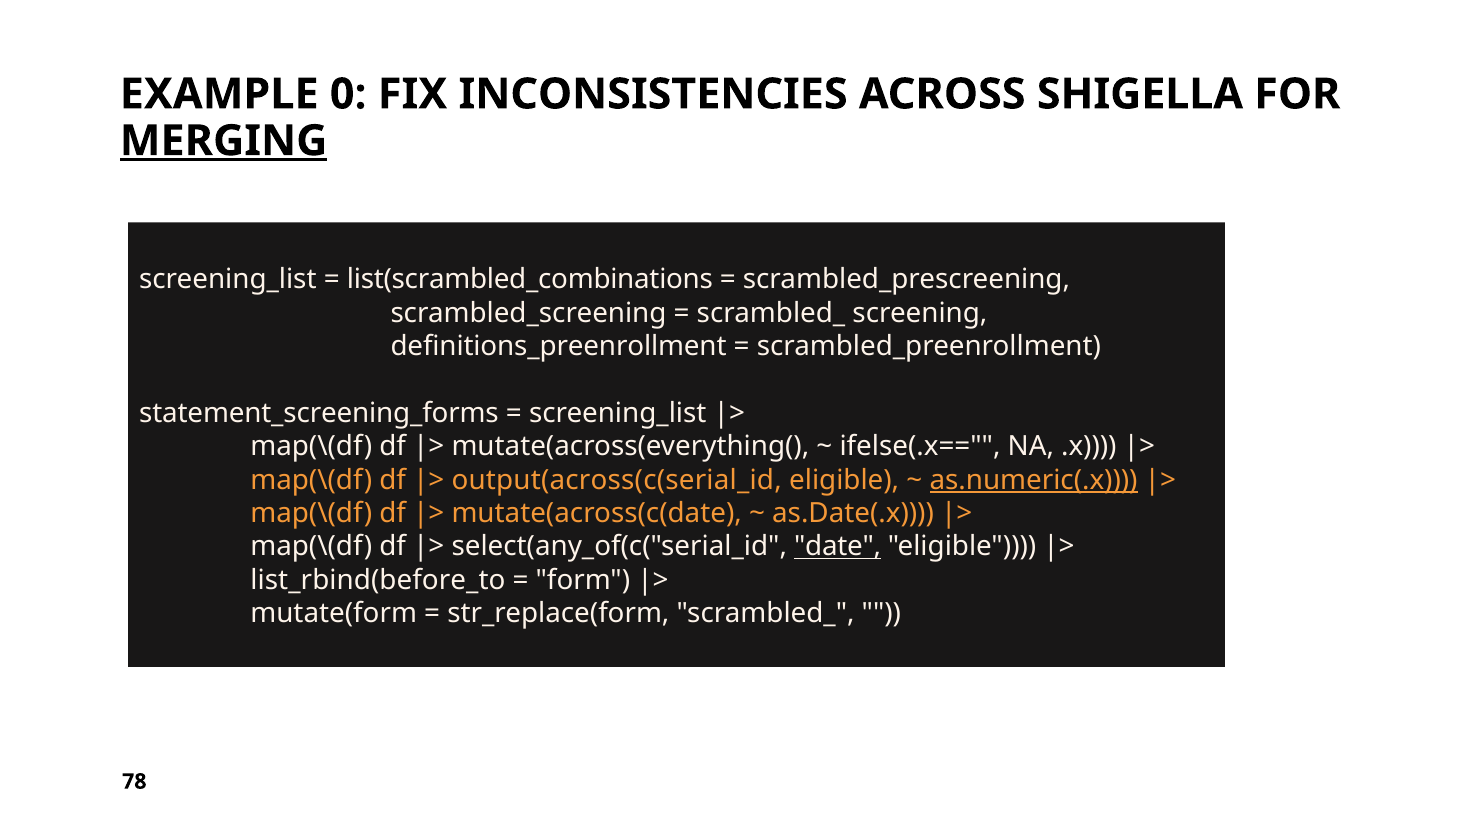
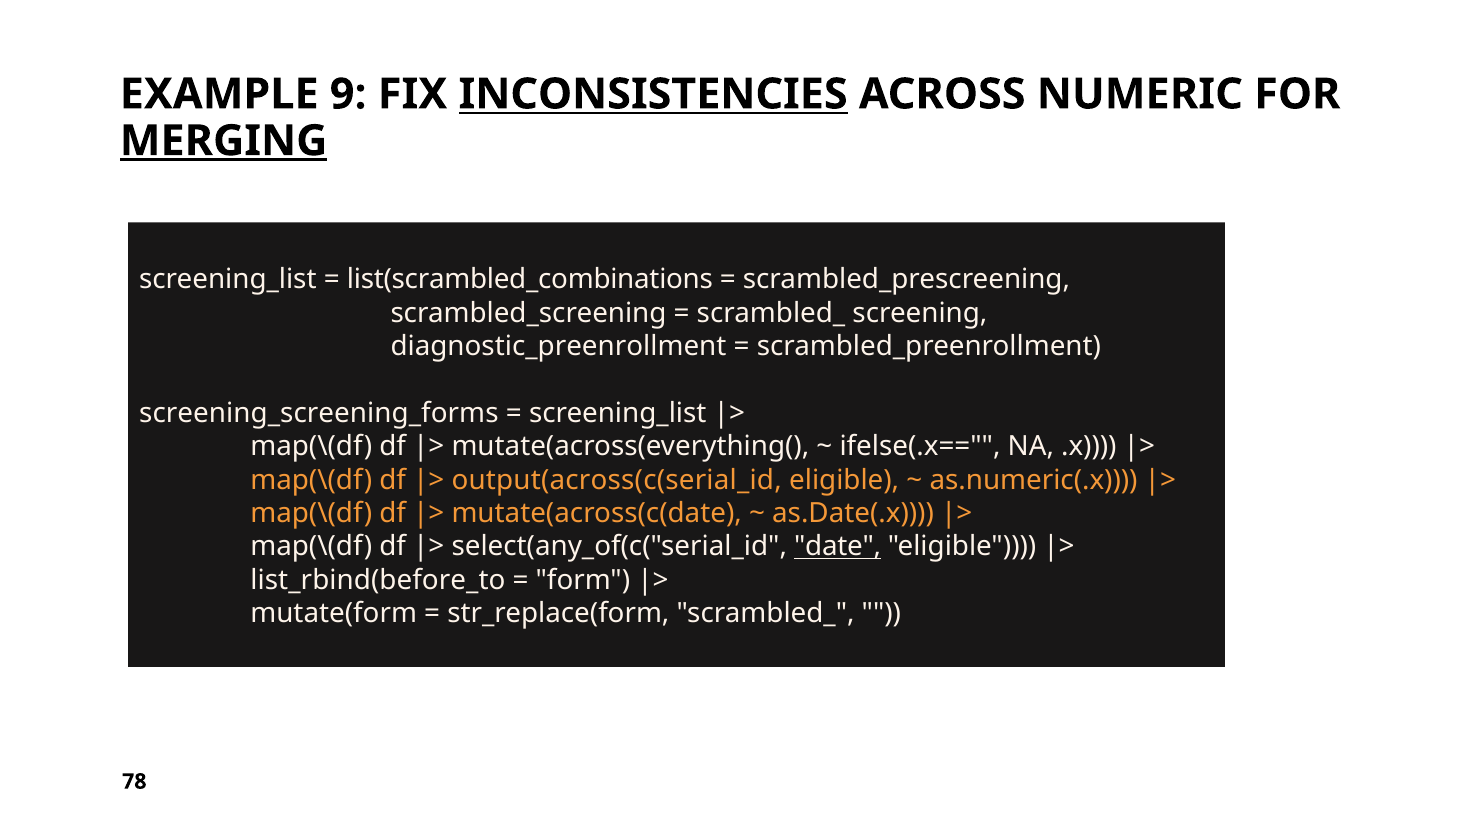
0: 0 -> 9 (348, 94)
INCONSISTENCIES underline: none -> present (653, 94)
SHIGELLA: SHIGELLA -> NUMERIC (1140, 94)
definitions_preenrollment: definitions_preenrollment -> diagnostic_preenrollment (558, 347)
statement_screening_forms: statement_screening_forms -> screening_screening_forms (319, 413)
as.numeric(.x underline: present -> none (1034, 480)
